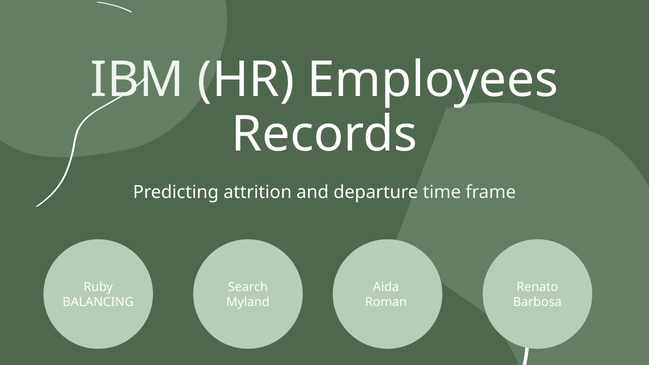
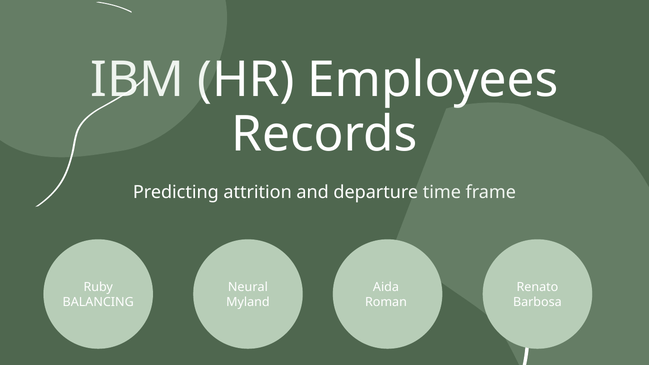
Search: Search -> Neural (248, 287)
